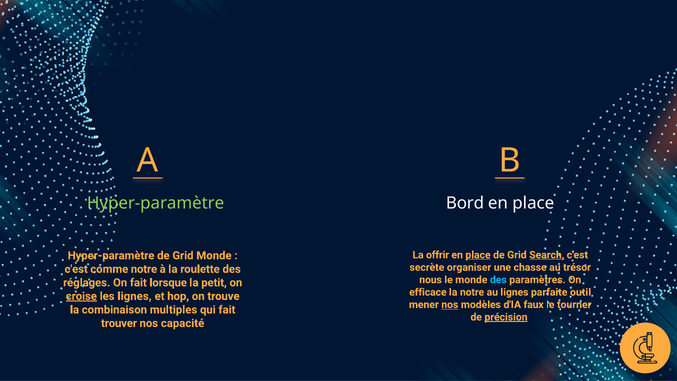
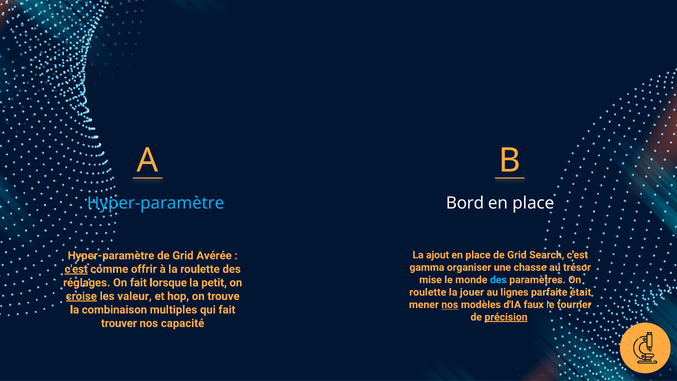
Hyper-paramètre colour: light green -> light blue (156, 203)
offrir: offrir -> ajout (438, 255)
place underline: present -> none (478, 255)
Search underline: present -> none (547, 255)
Grid Monde: Monde -> Avérée (214, 255)
secrète: secrète -> gamma (427, 267)
c'est underline: none -> present (76, 269)
comme notre: notre -> offrir (144, 269)
nous: nous -> mise (431, 280)
efficace: efficace -> roulette (428, 292)
la notre: notre -> jouer (472, 292)
outil: outil -> était (581, 292)
les lignes: lignes -> valeur (135, 296)
